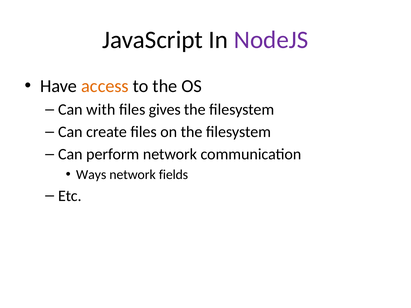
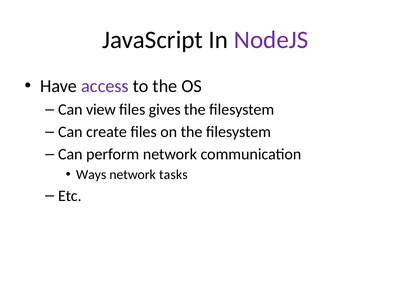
access colour: orange -> purple (105, 86)
with: with -> view (101, 110)
fields: fields -> tasks (173, 175)
